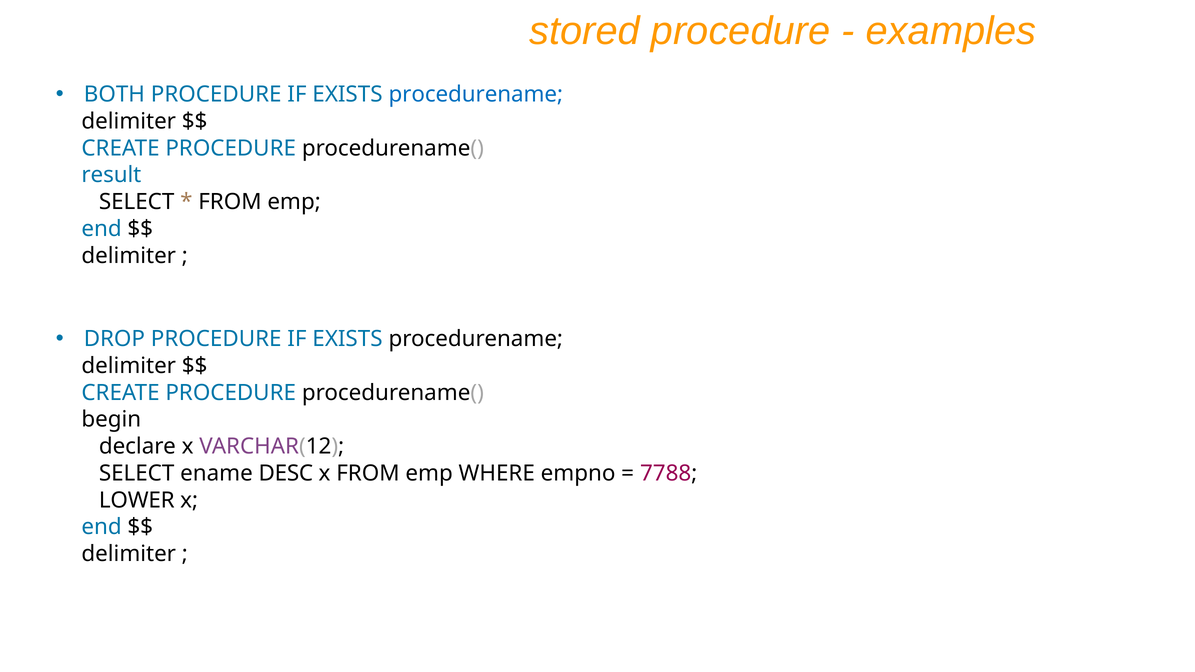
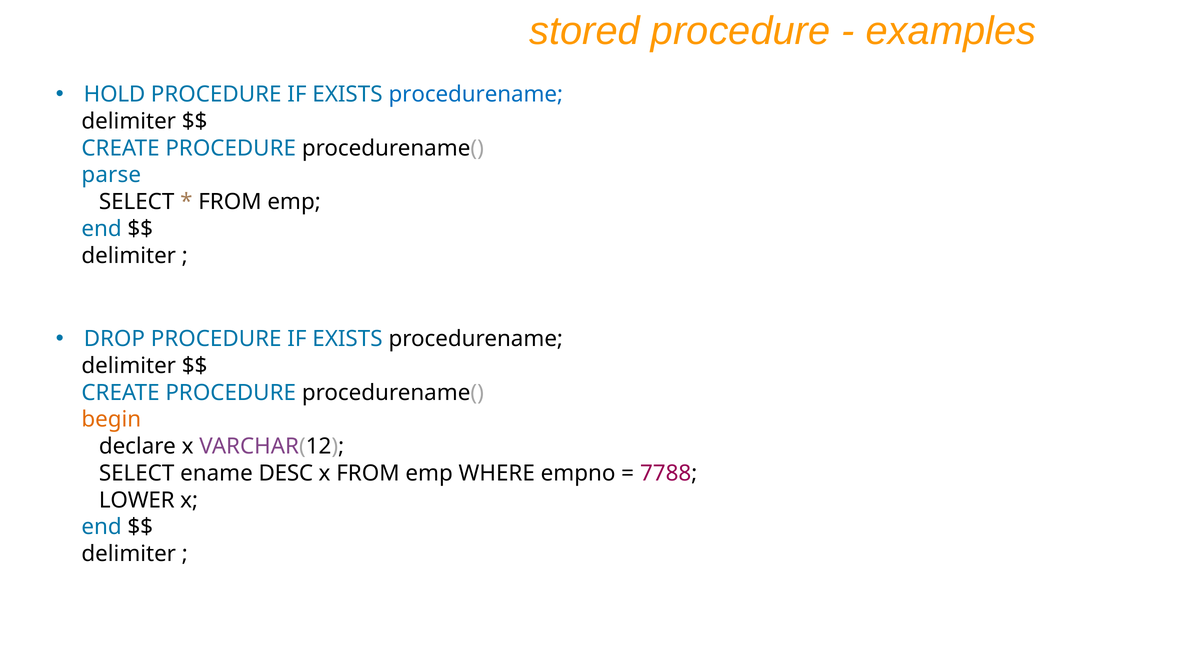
BOTH: BOTH -> HOLD (115, 94)
result: result -> parse (111, 175)
begin colour: black -> orange (111, 420)
